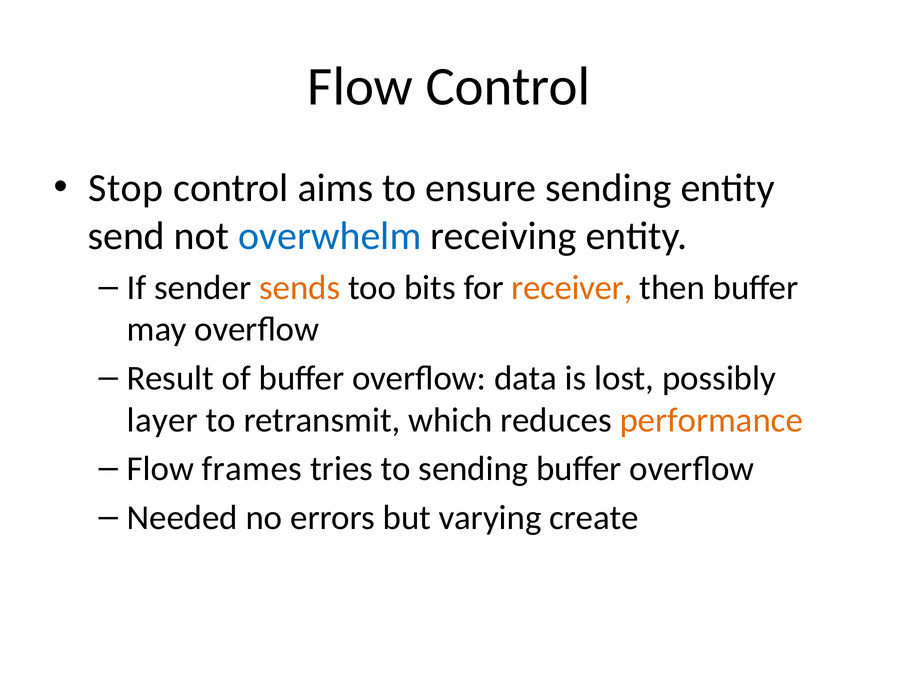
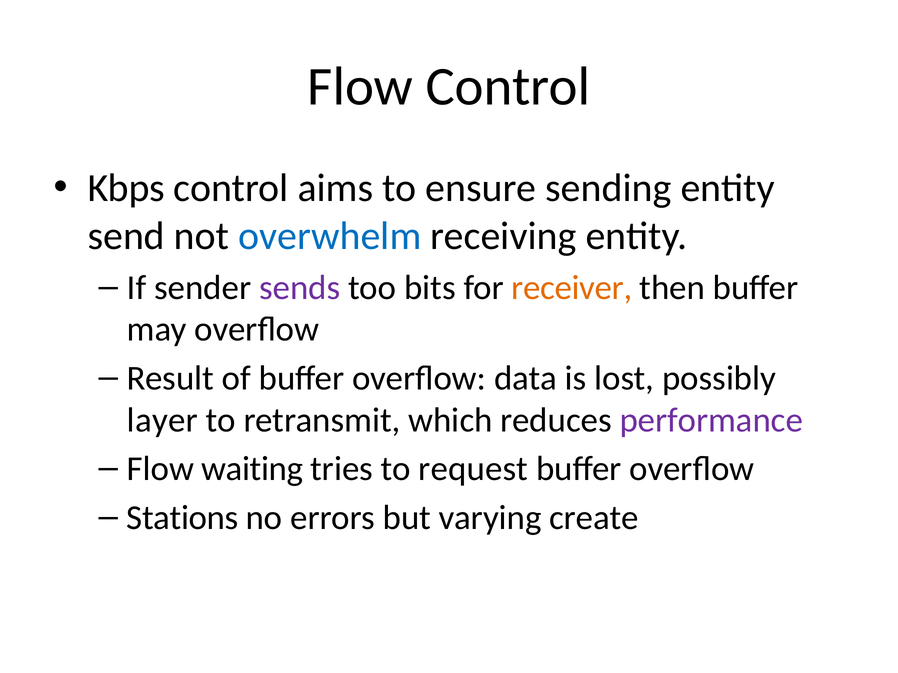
Stop: Stop -> Kbps (126, 188)
sends colour: orange -> purple (300, 288)
performance colour: orange -> purple (711, 420)
frames: frames -> waiting (252, 469)
to sending: sending -> request (473, 469)
Needed: Needed -> Stations (182, 518)
